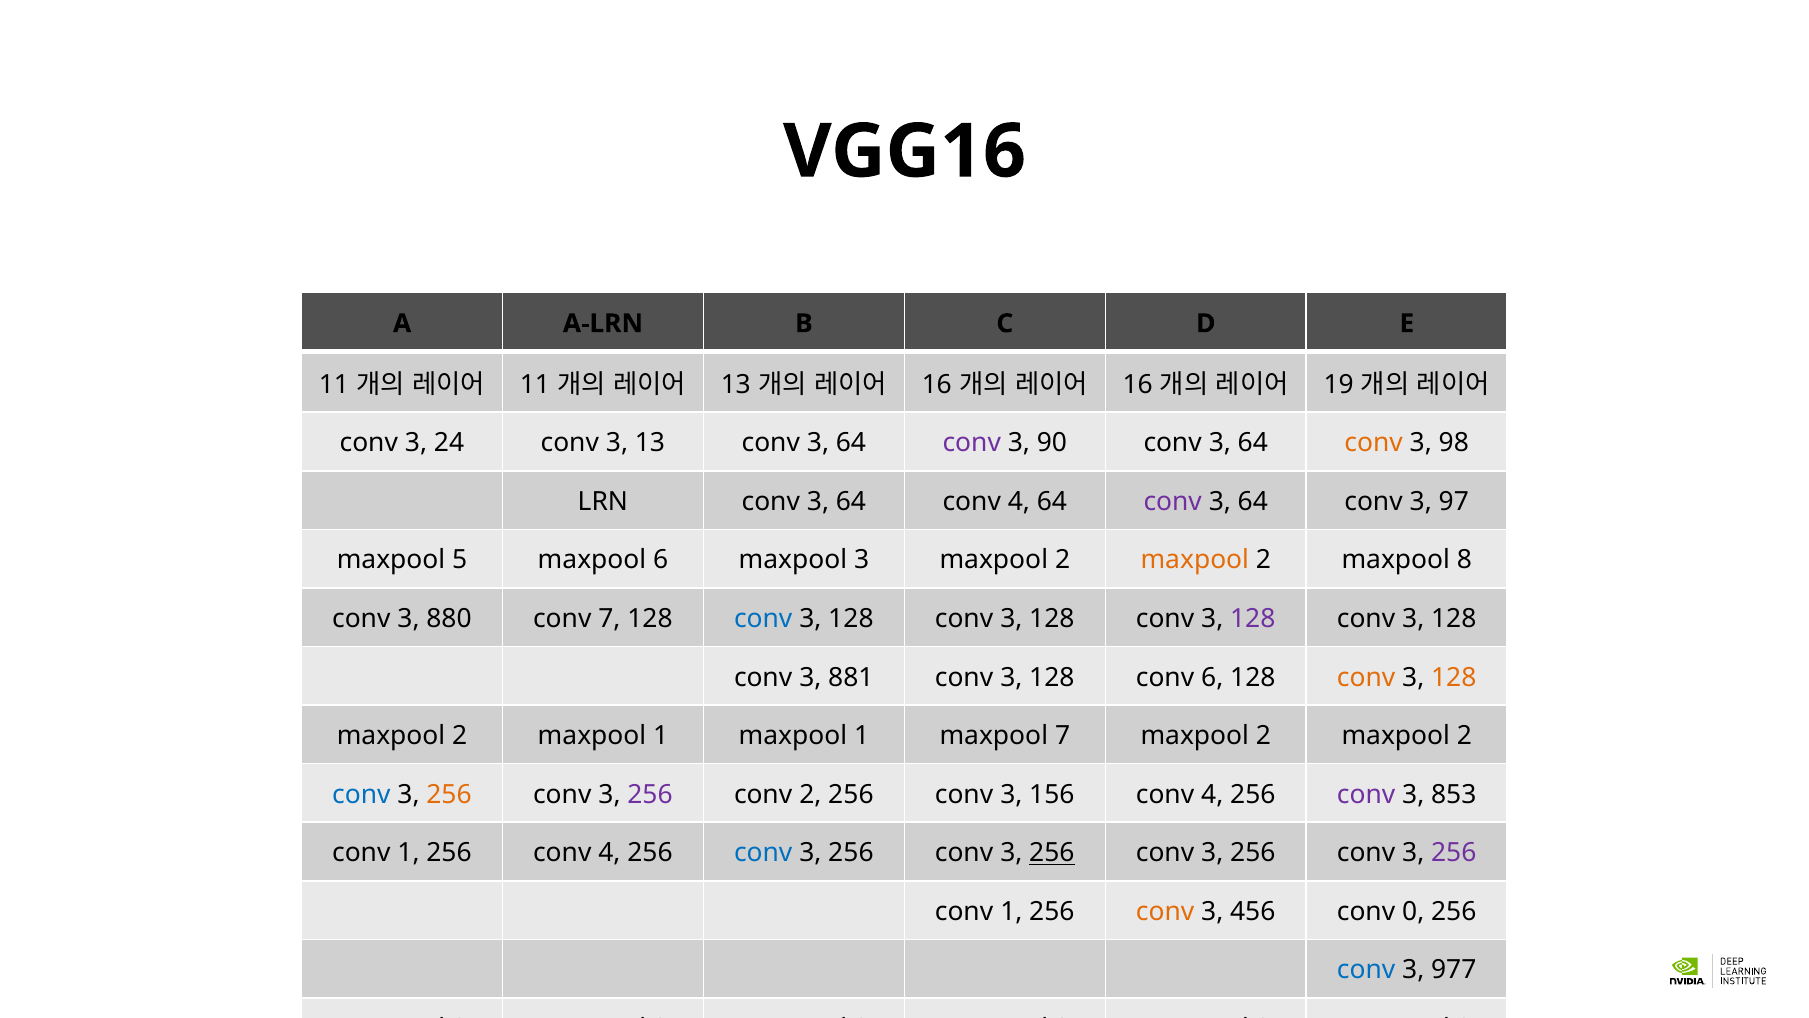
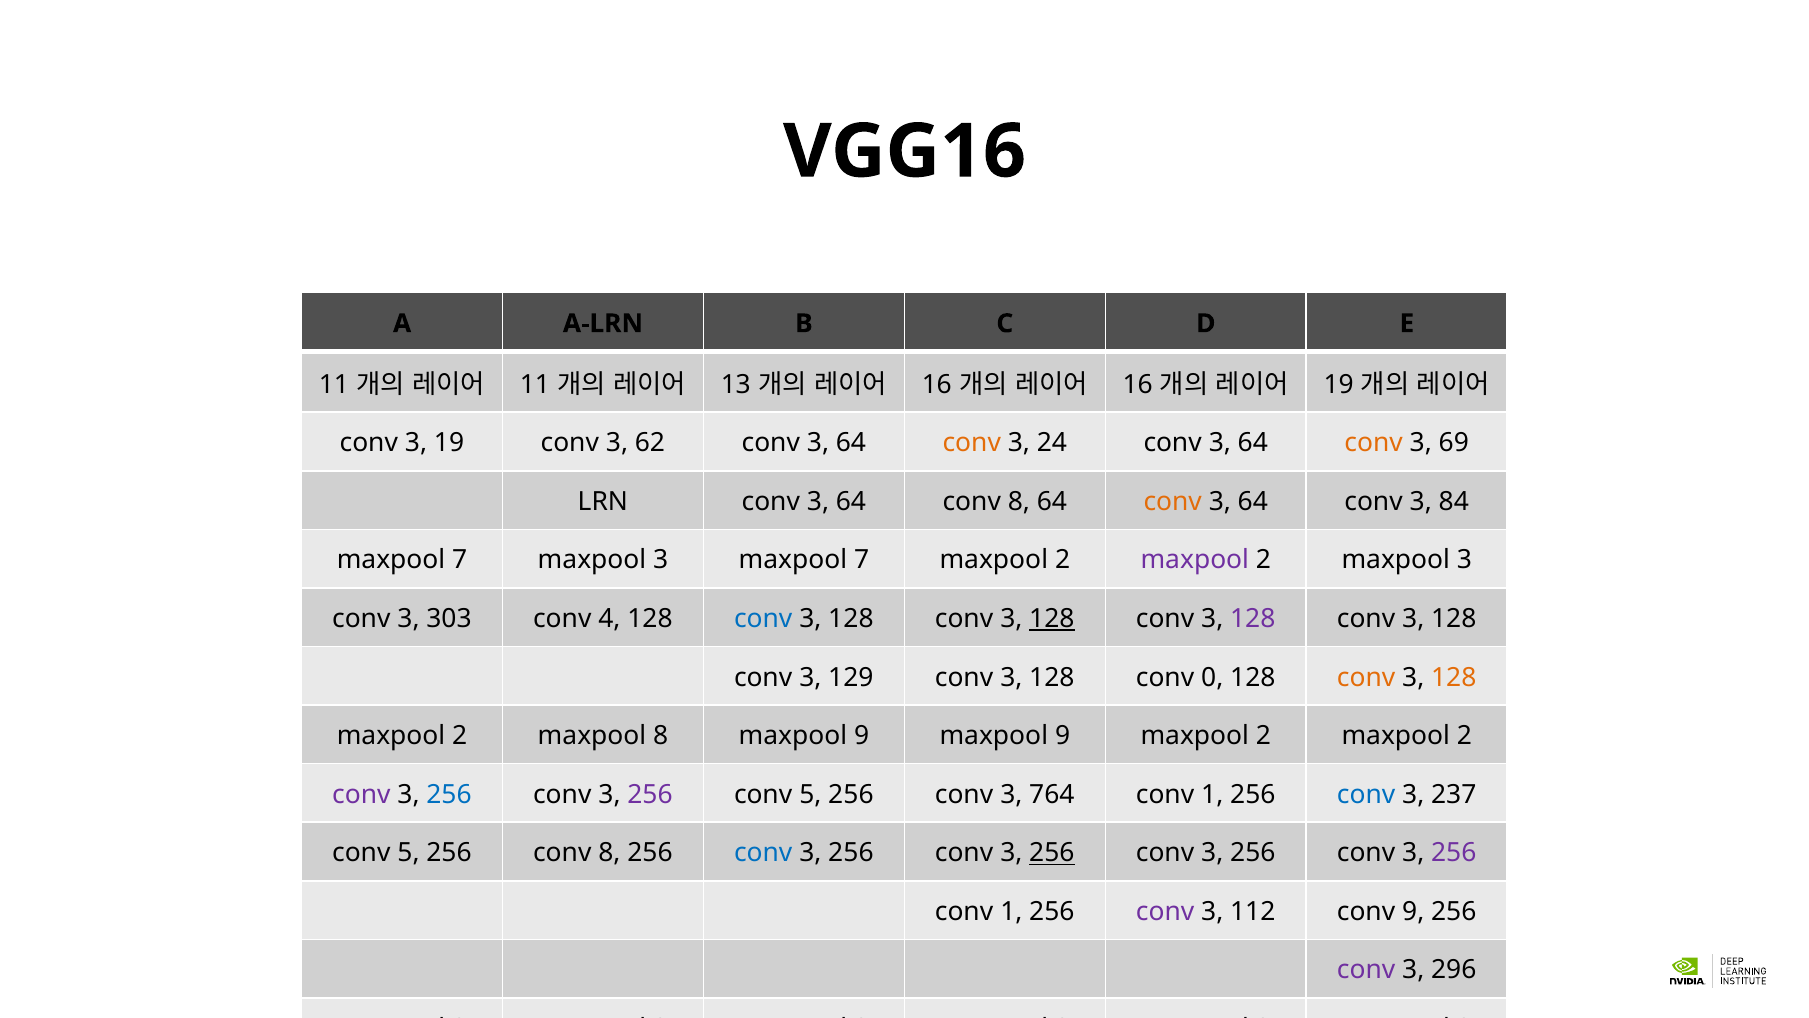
3 24: 24 -> 19 (449, 443)
3 13: 13 -> 62 (650, 443)
conv colour: purple -> orange (972, 443)
90: 90 -> 24 (1052, 443)
98: 98 -> 69 (1454, 443)
64 conv 4: 4 -> 8 (1019, 501)
conv colour: purple -> orange (1173, 501)
97: 97 -> 84 (1454, 501)
5: 5 -> 7 (460, 560)
6: 6 -> 3 (661, 560)
3: 3 -> 7 (862, 560)
maxpool colour: orange -> purple (1195, 560)
2 maxpool 8: 8 -> 3 (1464, 560)
880: 880 -> 303 (449, 619)
conv 7: 7 -> 4 (609, 619)
128 underline: none -> present (1052, 619)
881: 881 -> 129 (851, 677)
conv 6: 6 -> 0 (1212, 677)
2 maxpool 1: 1 -> 8 (661, 736)
1: 1 -> 9 (862, 736)
7: 7 -> 9 (1063, 736)
conv colour: blue -> purple (361, 794)
256 colour: orange -> blue (449, 794)
2: 2 -> 5 (810, 794)
156: 156 -> 764 (1052, 794)
4: 4 -> 1 (1212, 794)
conv colour: purple -> blue (1366, 794)
853: 853 -> 237 (1454, 794)
1: 1 -> 5 (409, 853)
256 conv 4: 4 -> 8 (609, 853)
conv colour: orange -> purple (1165, 911)
456: 456 -> 112 (1253, 911)
conv 0: 0 -> 9 (1413, 911)
conv colour: blue -> purple (1366, 970)
977: 977 -> 296 (1454, 970)
